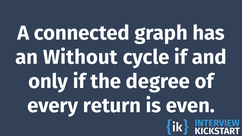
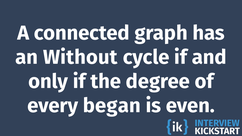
return: return -> began (112, 106)
